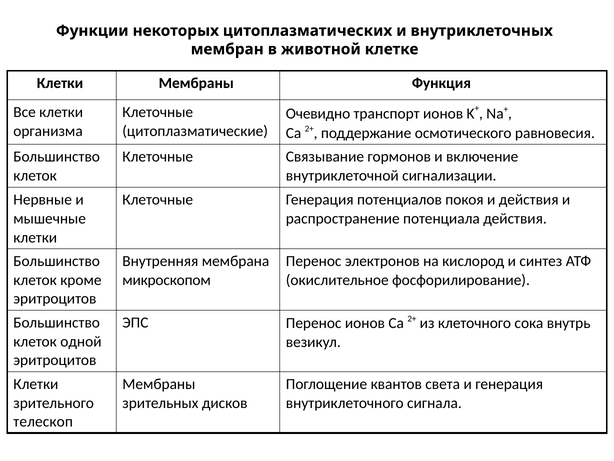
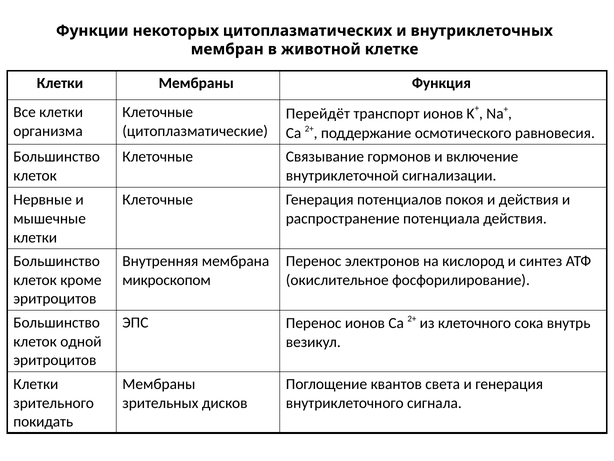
Очевидно: Очевидно -> Перейдёт (318, 114)
телескоп: телескоп -> покидать (43, 421)
